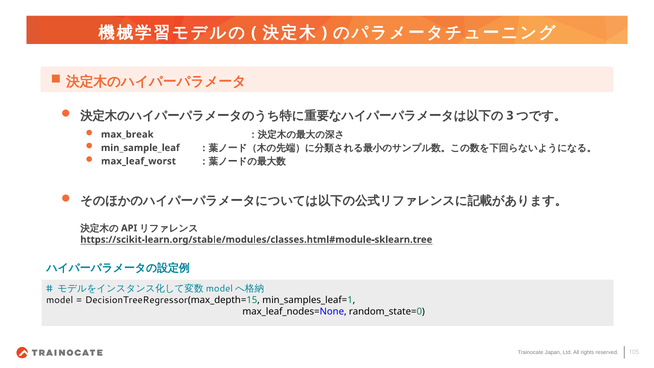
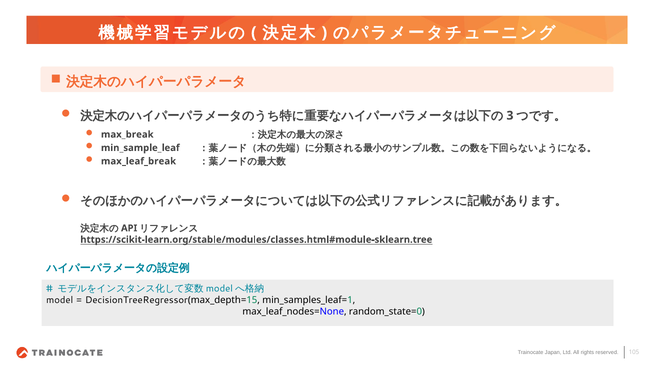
max_leaf_worst: max_leaf_worst -> max_leaf_break (139, 161)
